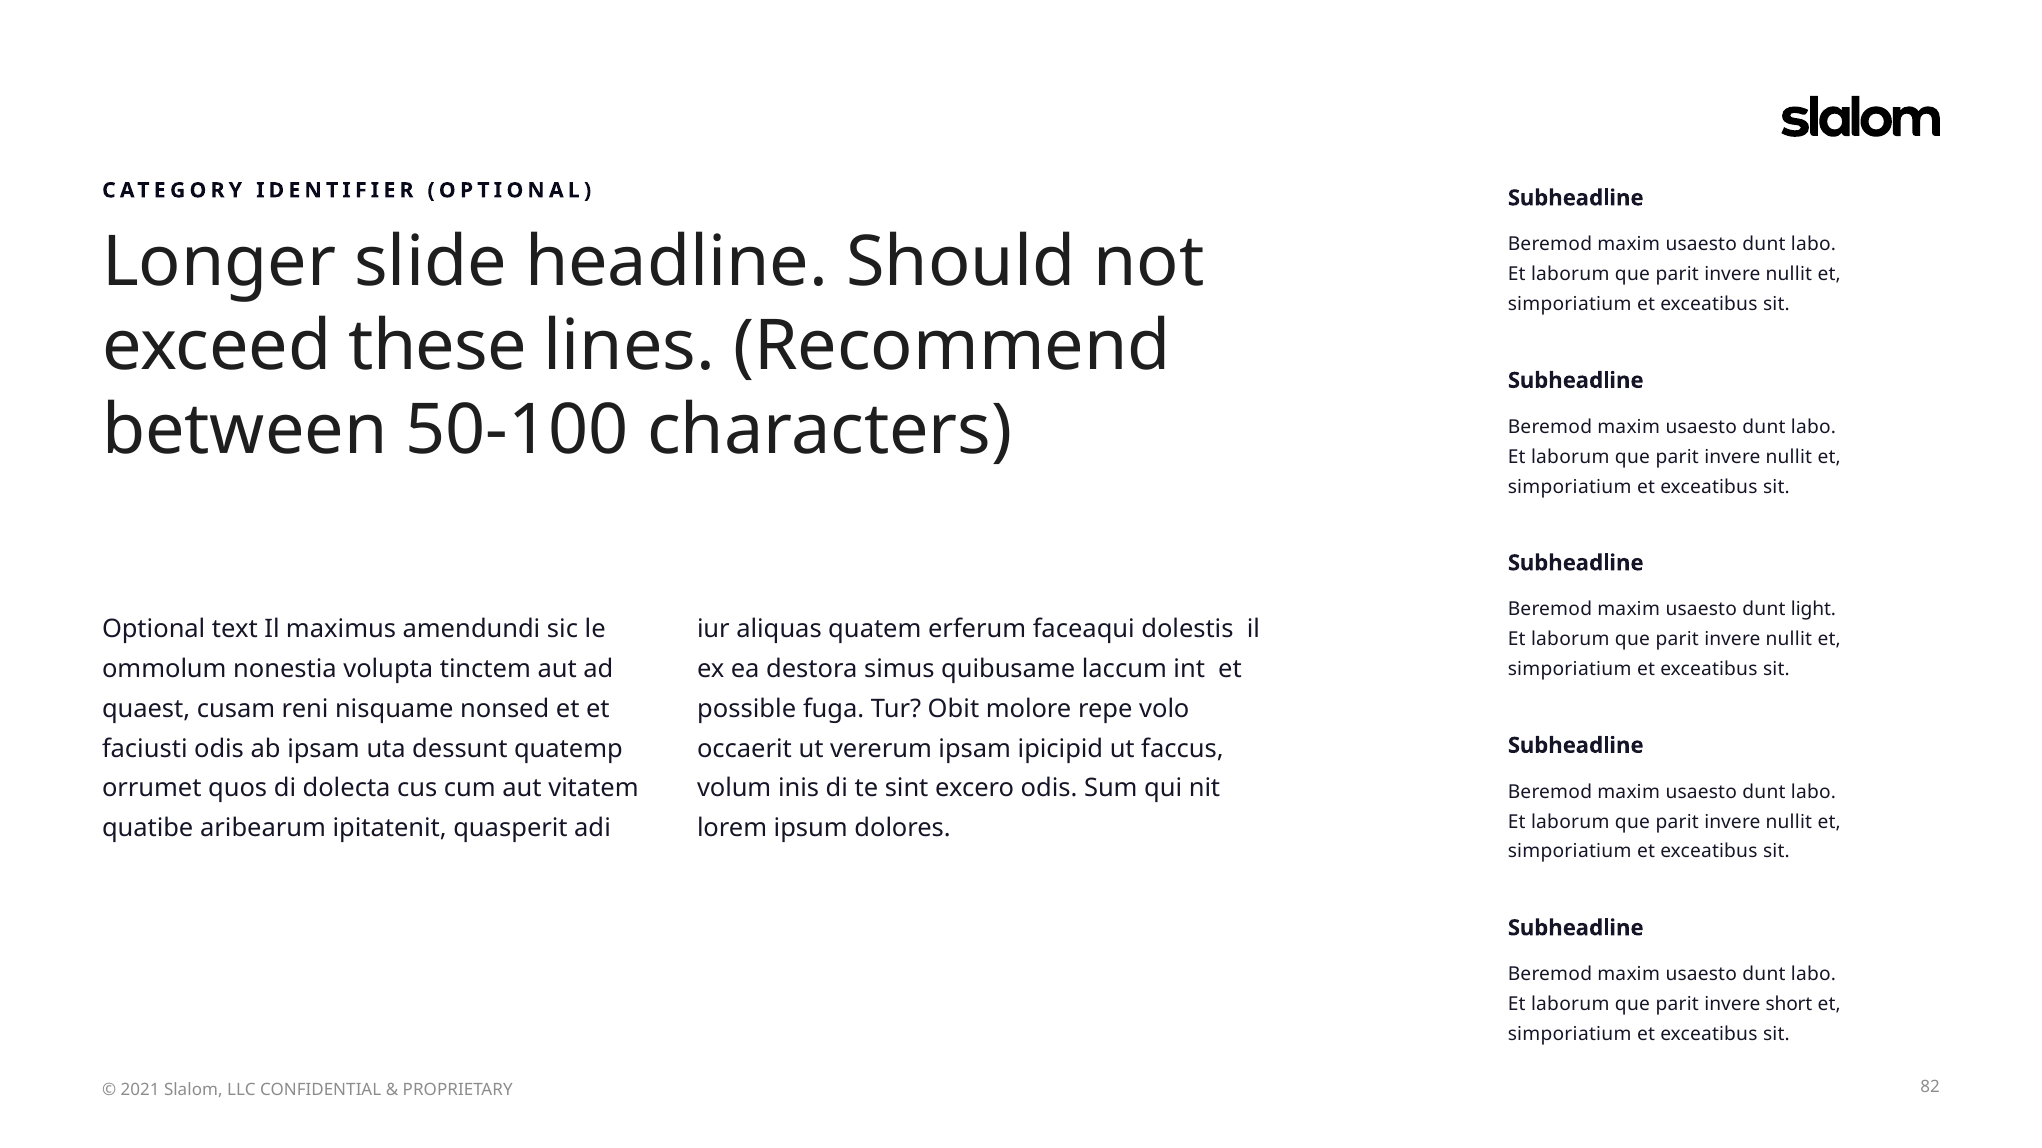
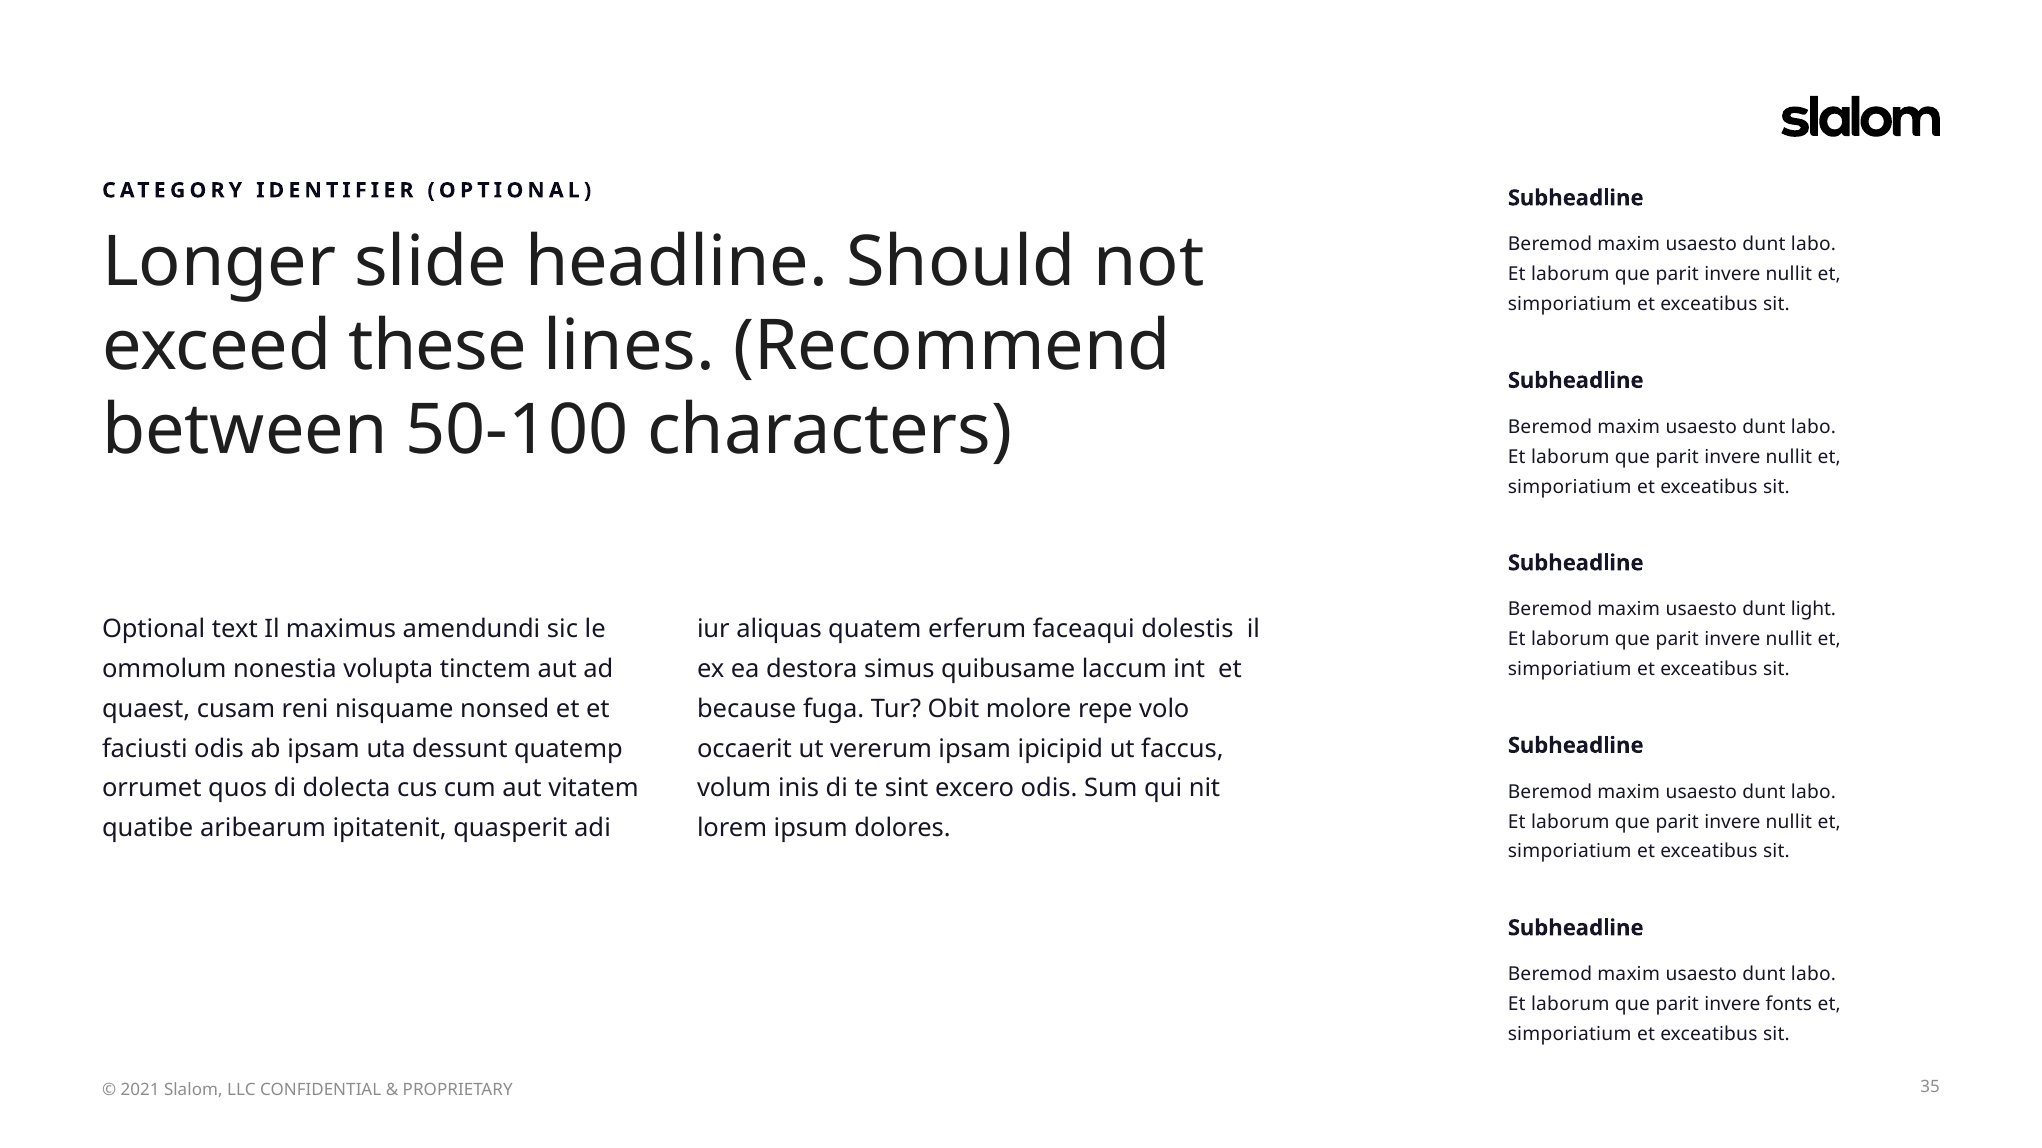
possible: possible -> because (747, 709)
short: short -> fonts (1789, 1005)
82: 82 -> 35 (1930, 1087)
